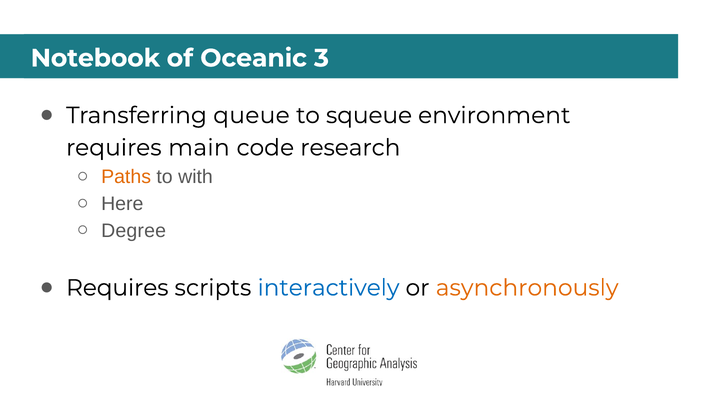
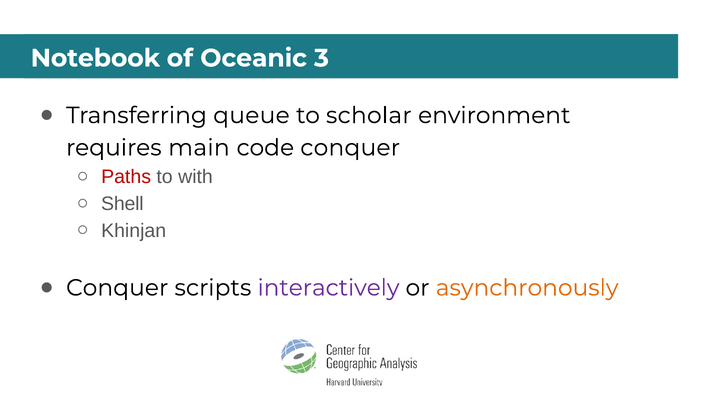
squeue: squeue -> scholar (369, 115)
code research: research -> conquer (350, 148)
Paths colour: orange -> red (126, 177)
Here: Here -> Shell (122, 204)
Degree: Degree -> Khinjan (134, 231)
Requires: Requires -> Conquer (117, 288)
interactively colour: blue -> purple (329, 288)
